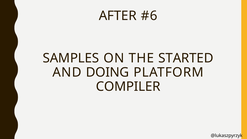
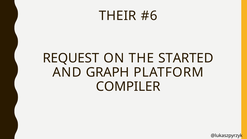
AFTER: AFTER -> THEIR (118, 16)
SAMPLES: SAMPLES -> REQUEST (71, 58)
DOING: DOING -> GRAPH (108, 72)
